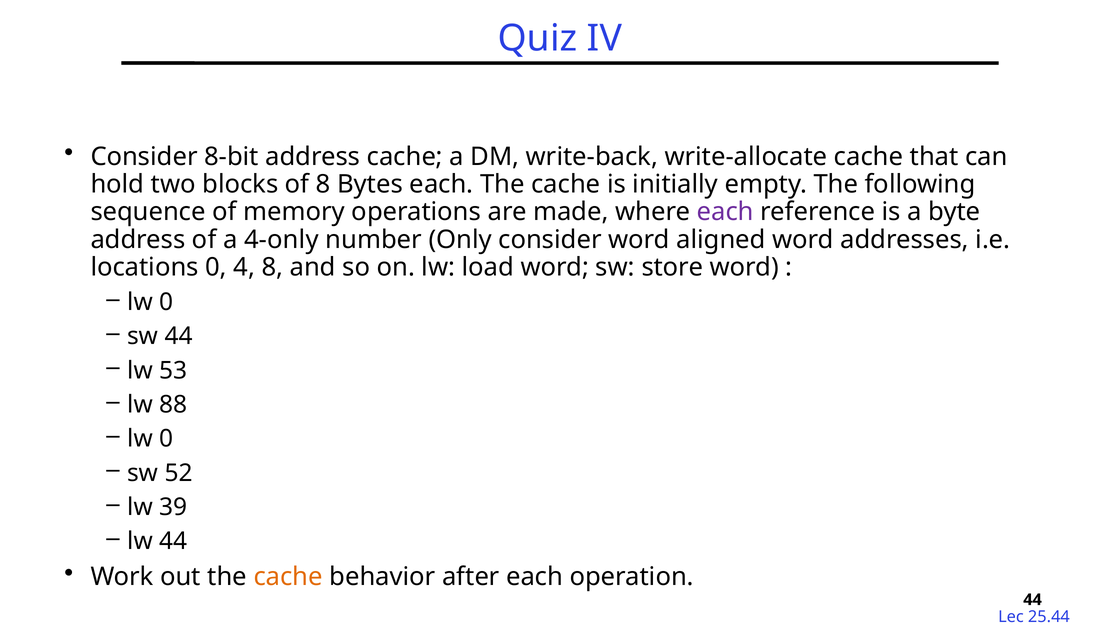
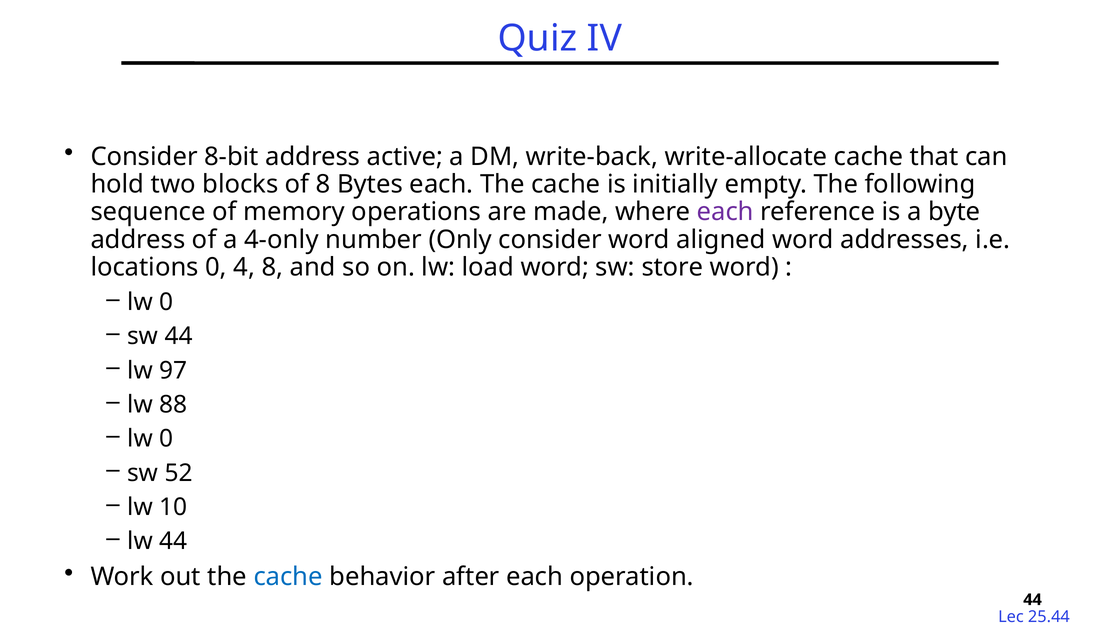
address cache: cache -> active (405, 157)
53: 53 -> 97 (173, 371)
39: 39 -> 10 (173, 507)
cache colour: orange -> blue (288, 577)
